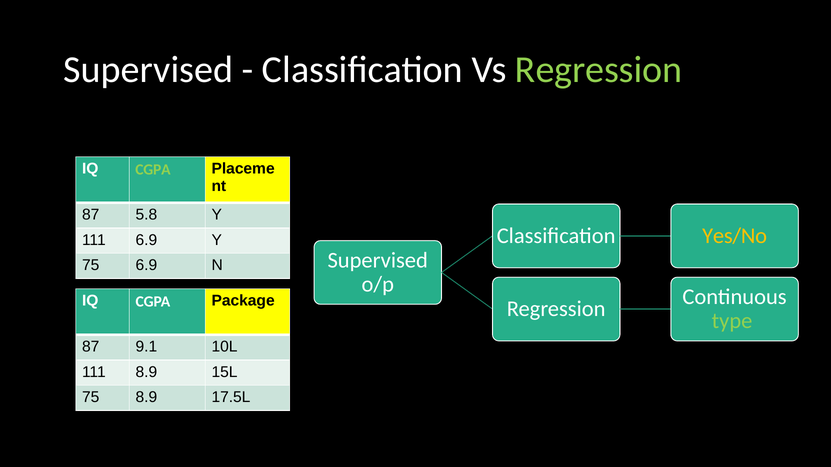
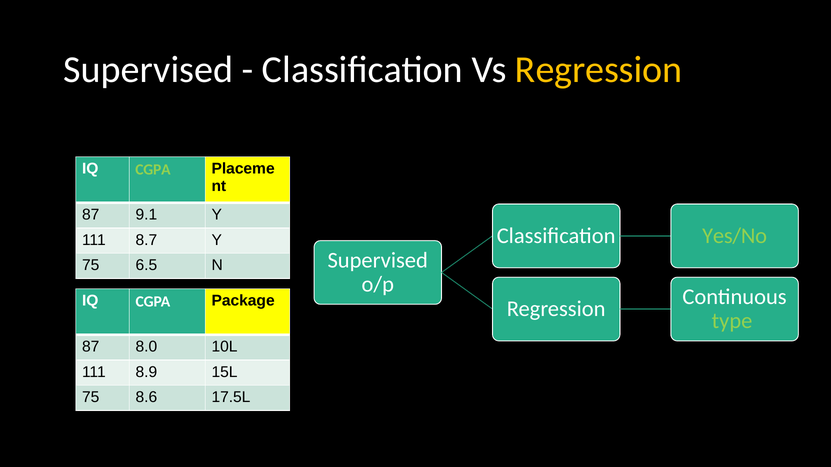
Regression colour: light green -> yellow (599, 70)
5.8: 5.8 -> 9.1 (146, 215)
Yes/No colour: yellow -> light green (735, 236)
111 6.9: 6.9 -> 8.7 (146, 240)
75 6.9: 6.9 -> 6.5 (146, 266)
9.1: 9.1 -> 8.0 (146, 347)
75 8.9: 8.9 -> 8.6 (146, 398)
